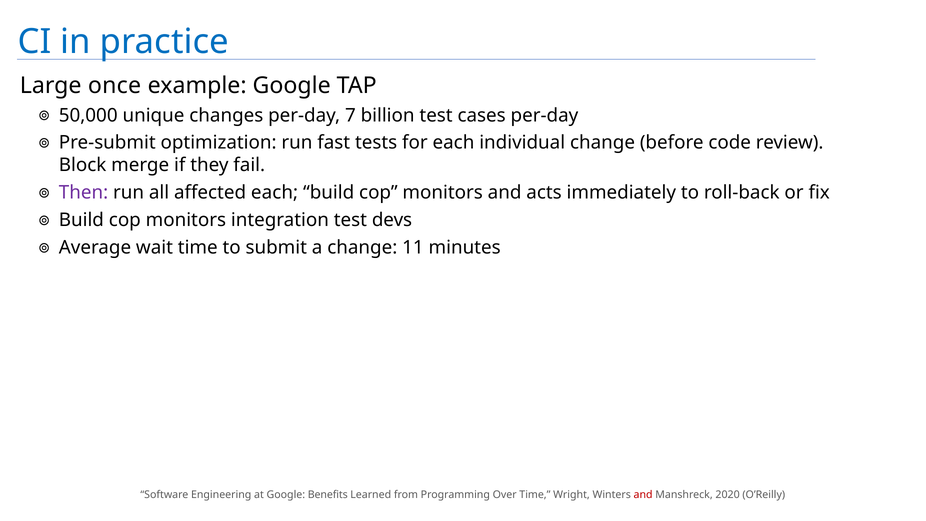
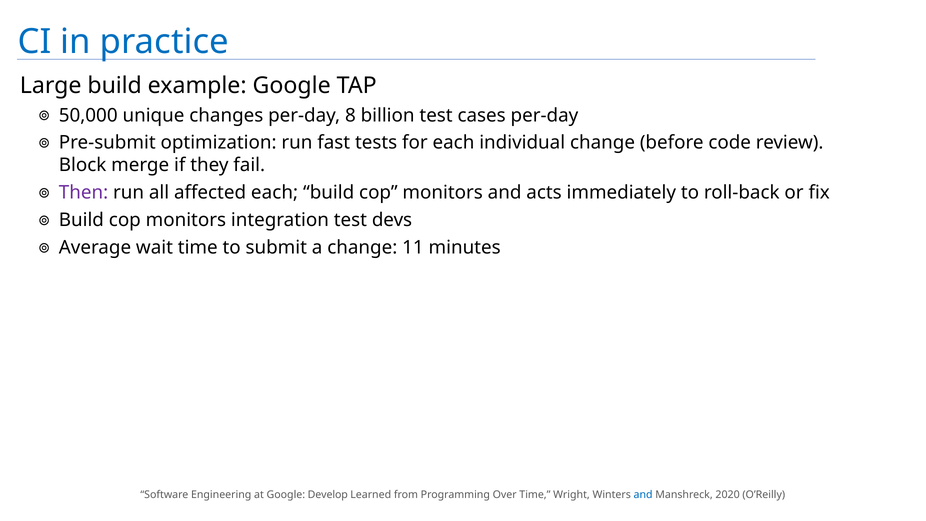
Large once: once -> build (115, 86)
7: 7 -> 8 (350, 115)
Benefits: Benefits -> Develop (328, 494)
and colour: red -> blue (643, 494)
